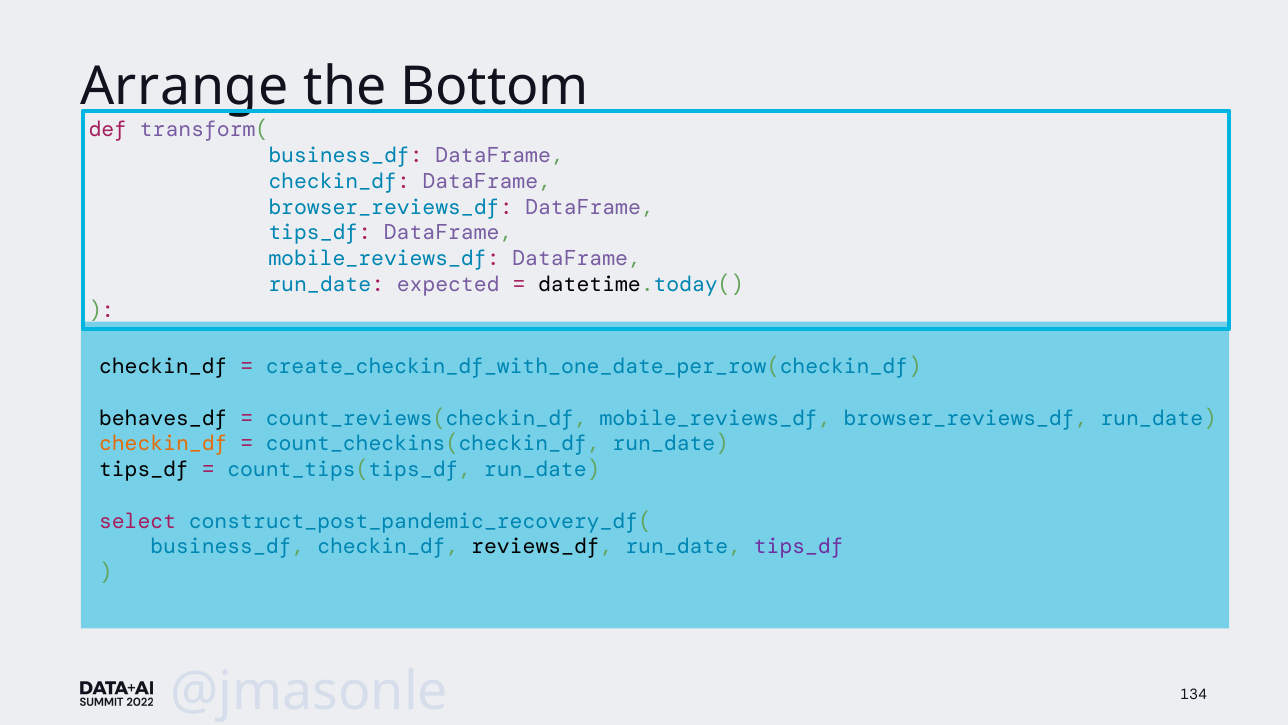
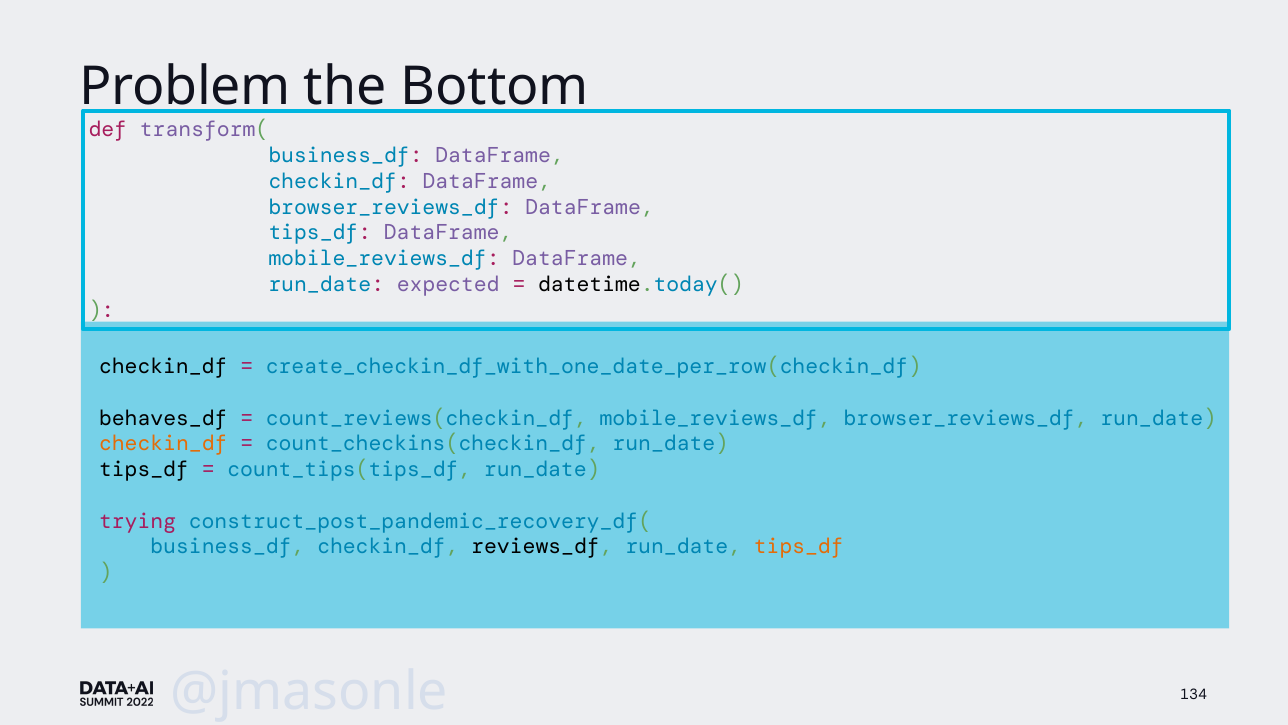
Arrange: Arrange -> Problem (185, 87)
select: select -> trying (138, 521)
tips_df colour: purple -> orange (799, 547)
